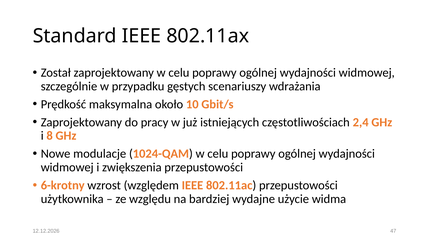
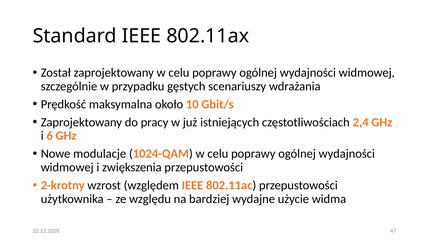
8: 8 -> 6 (50, 135)
6-krotny: 6-krotny -> 2-krotny (63, 185)
